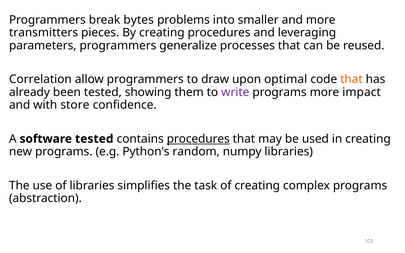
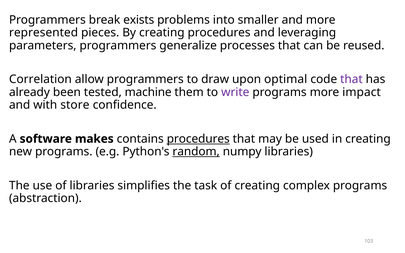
bytes: bytes -> exists (139, 20)
transmitters: transmitters -> represented (44, 33)
that colour: orange -> purple (351, 79)
showing: showing -> machine (148, 92)
software tested: tested -> makes (94, 139)
random underline: none -> present (196, 152)
